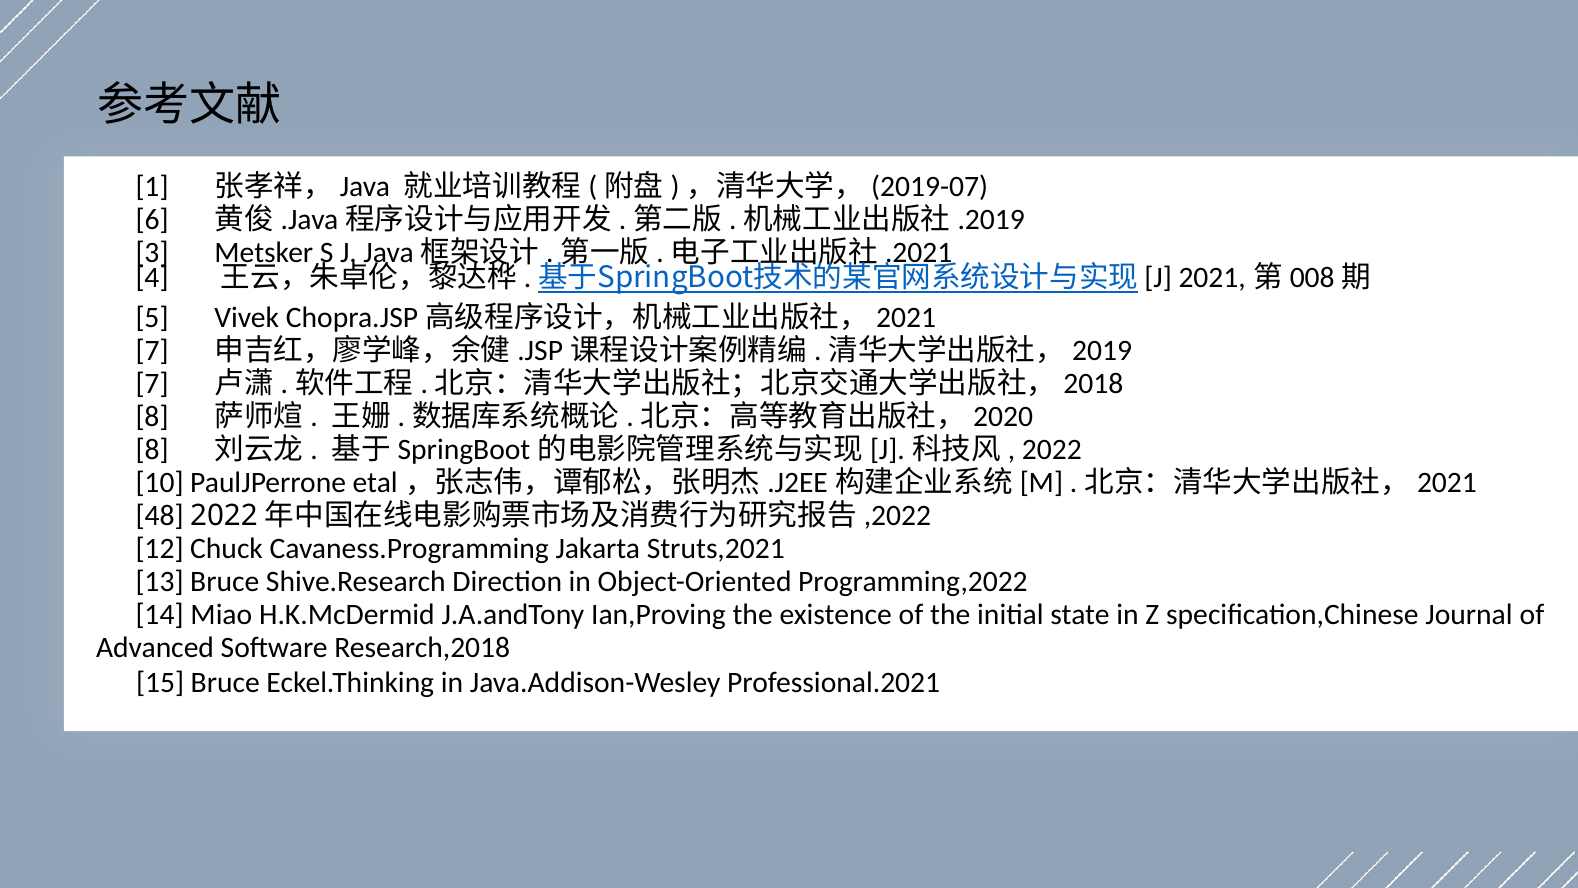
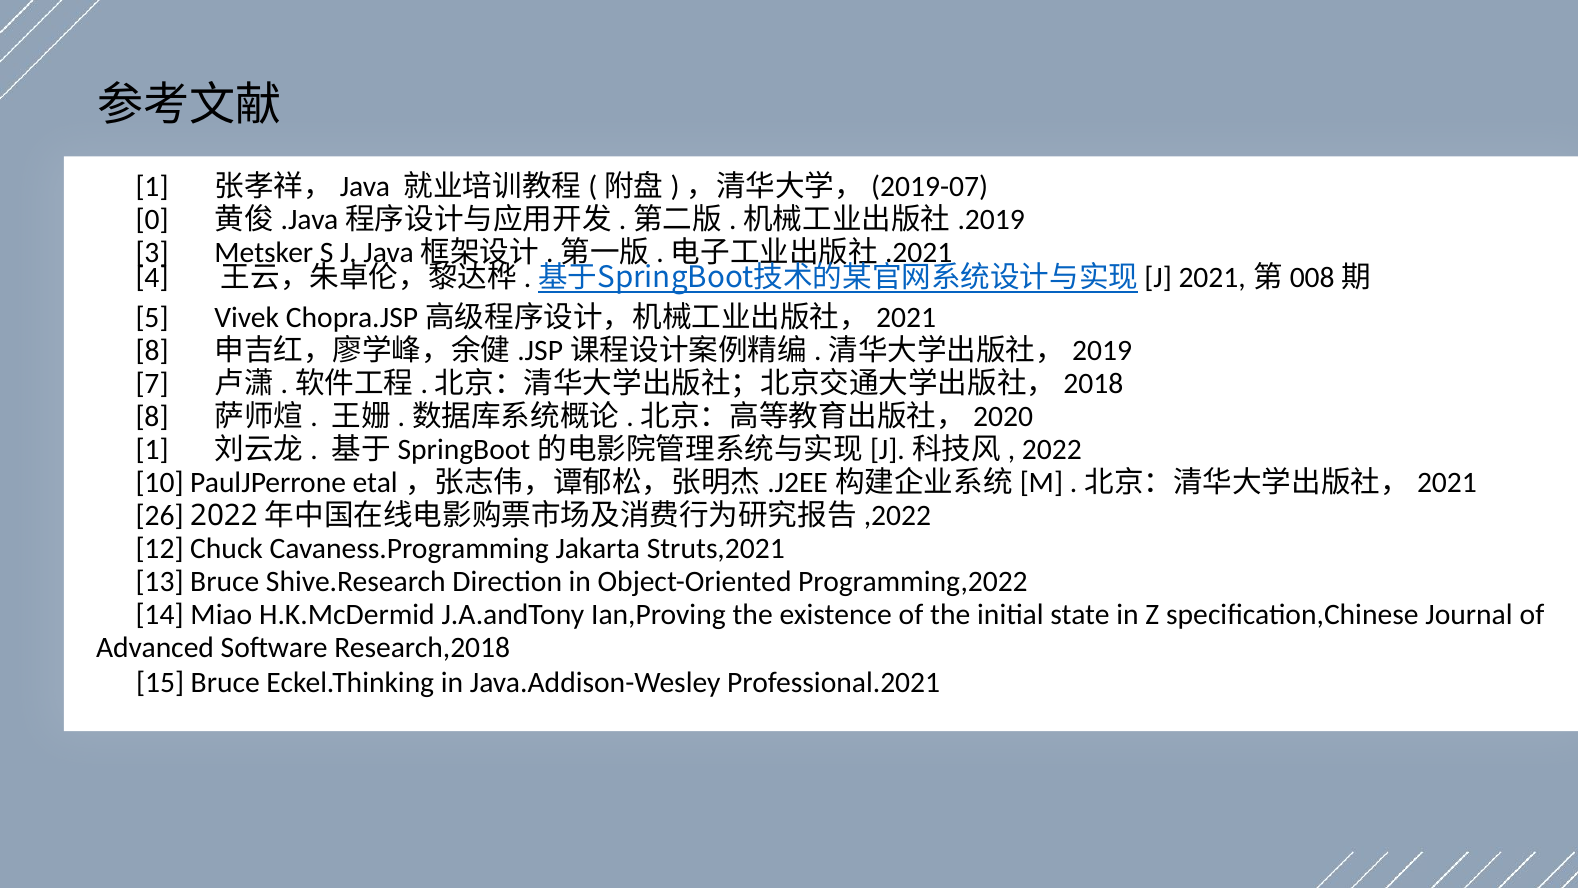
6: 6 -> 0 (152, 219)
7: 7 -> 8 (152, 351)
8: 8 -> 1 (152, 450)
48: 48 -> 26 (160, 515)
